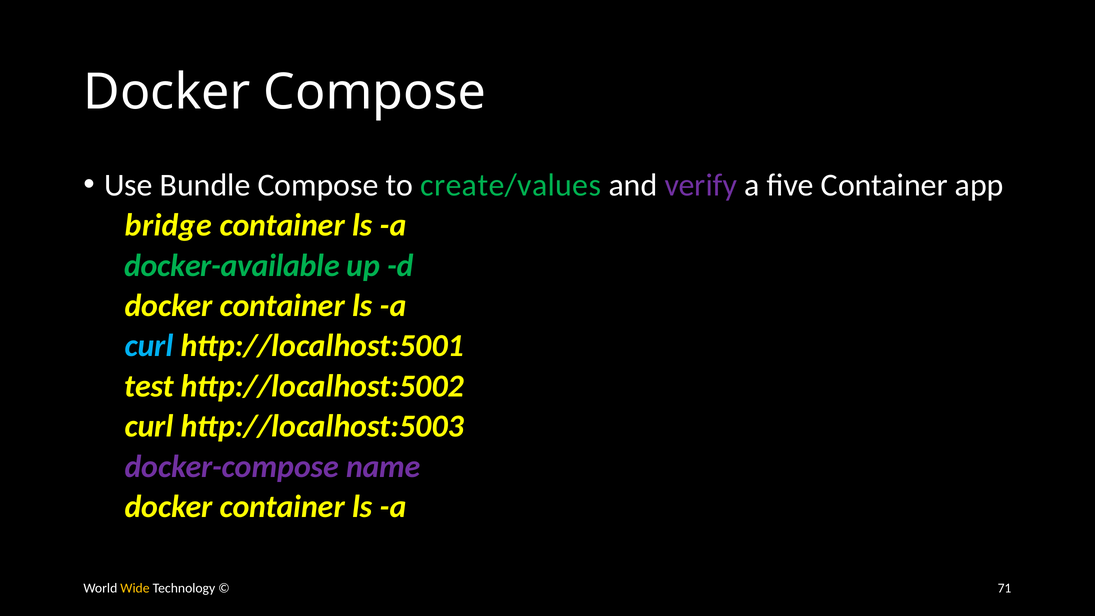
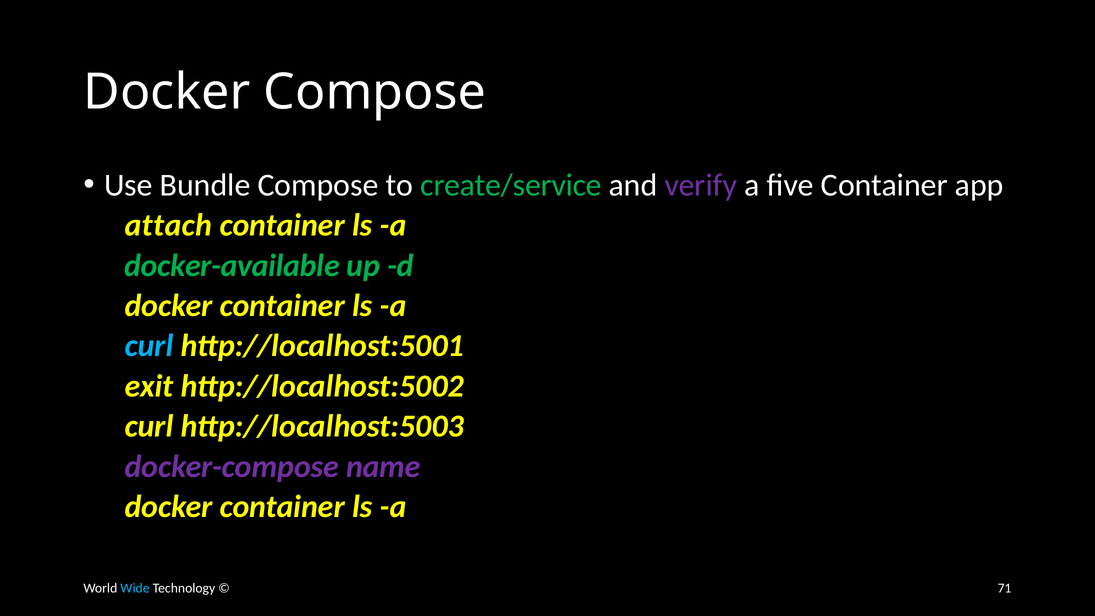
create/values: create/values -> create/service (511, 185)
bridge: bridge -> attach (168, 225)
test: test -> exit (149, 386)
Wide colour: yellow -> light blue (135, 588)
